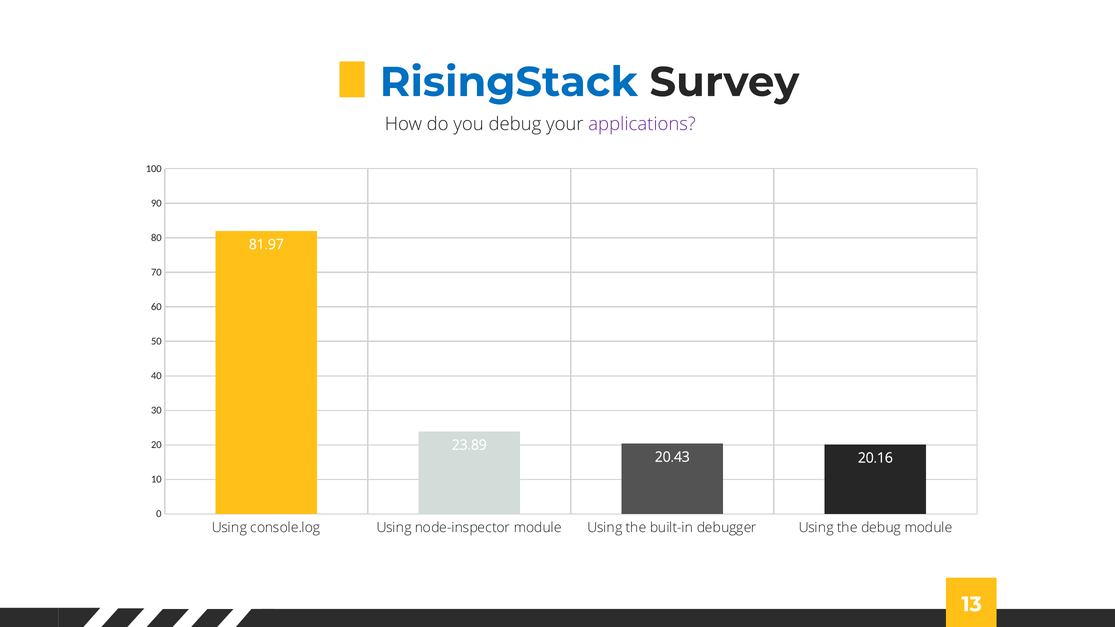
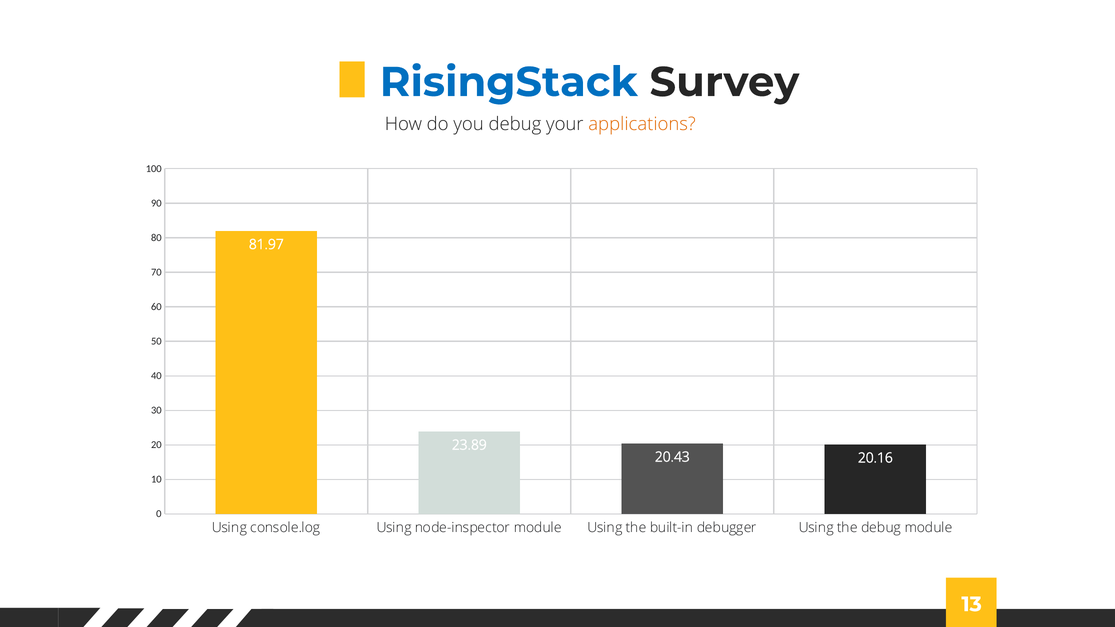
applications colour: purple -> orange (642, 124)
